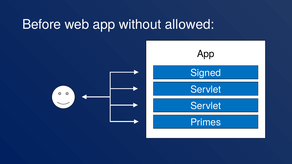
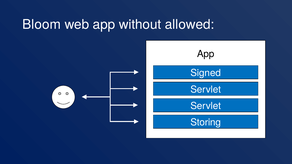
Before: Before -> Bloom (42, 25)
Primes: Primes -> Storing (206, 123)
